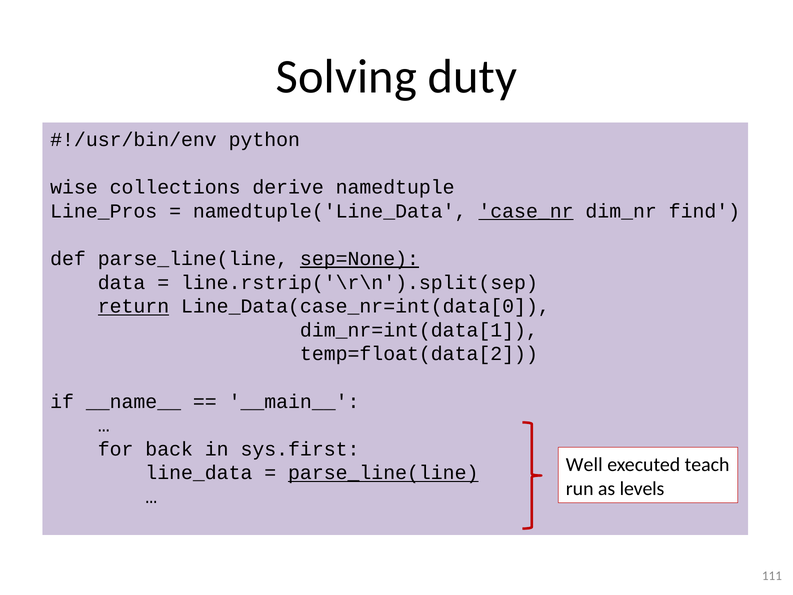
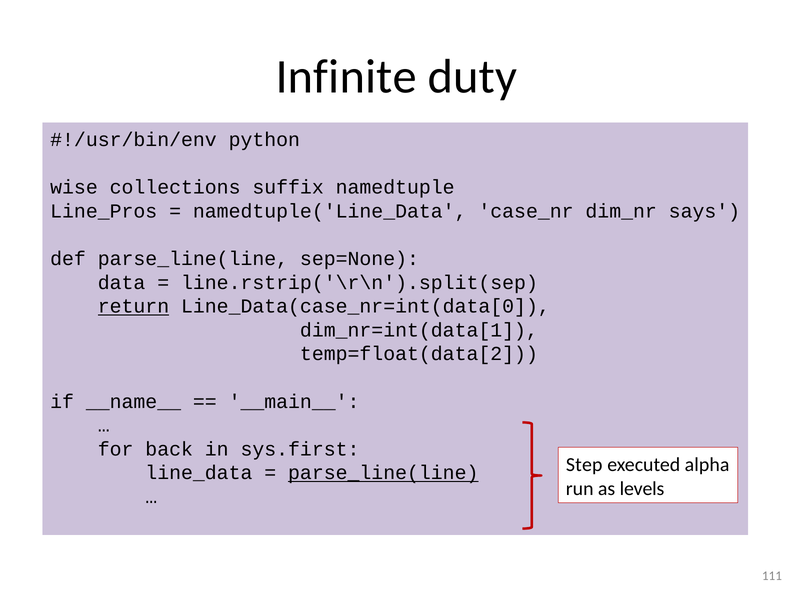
Solving: Solving -> Infinite (346, 77)
derive: derive -> suffix (288, 187)
case_nr underline: present -> none (526, 211)
find: find -> says (704, 211)
sep=None underline: present -> none (359, 259)
Well: Well -> Step (584, 464)
teach: teach -> alpha (707, 464)
